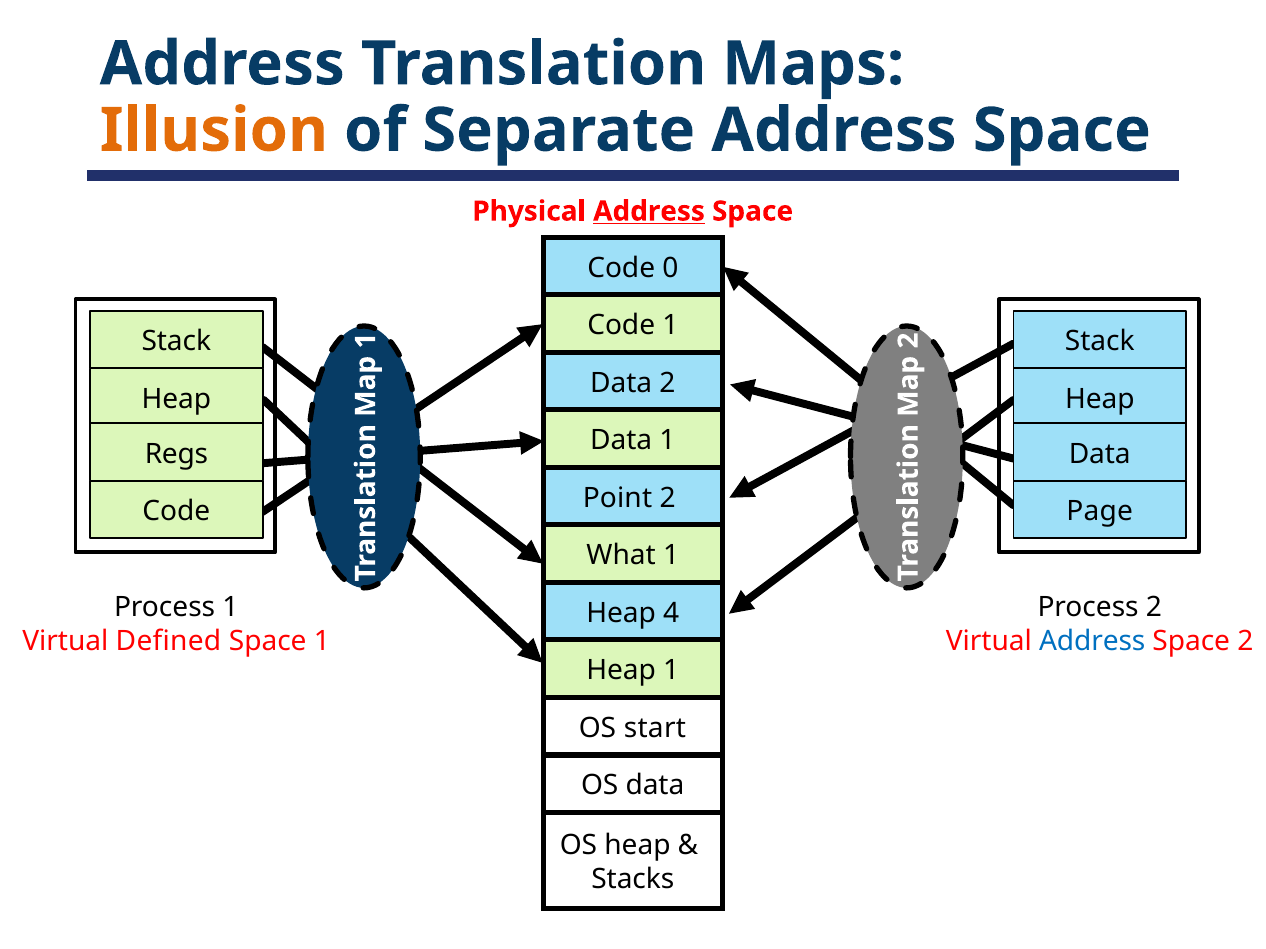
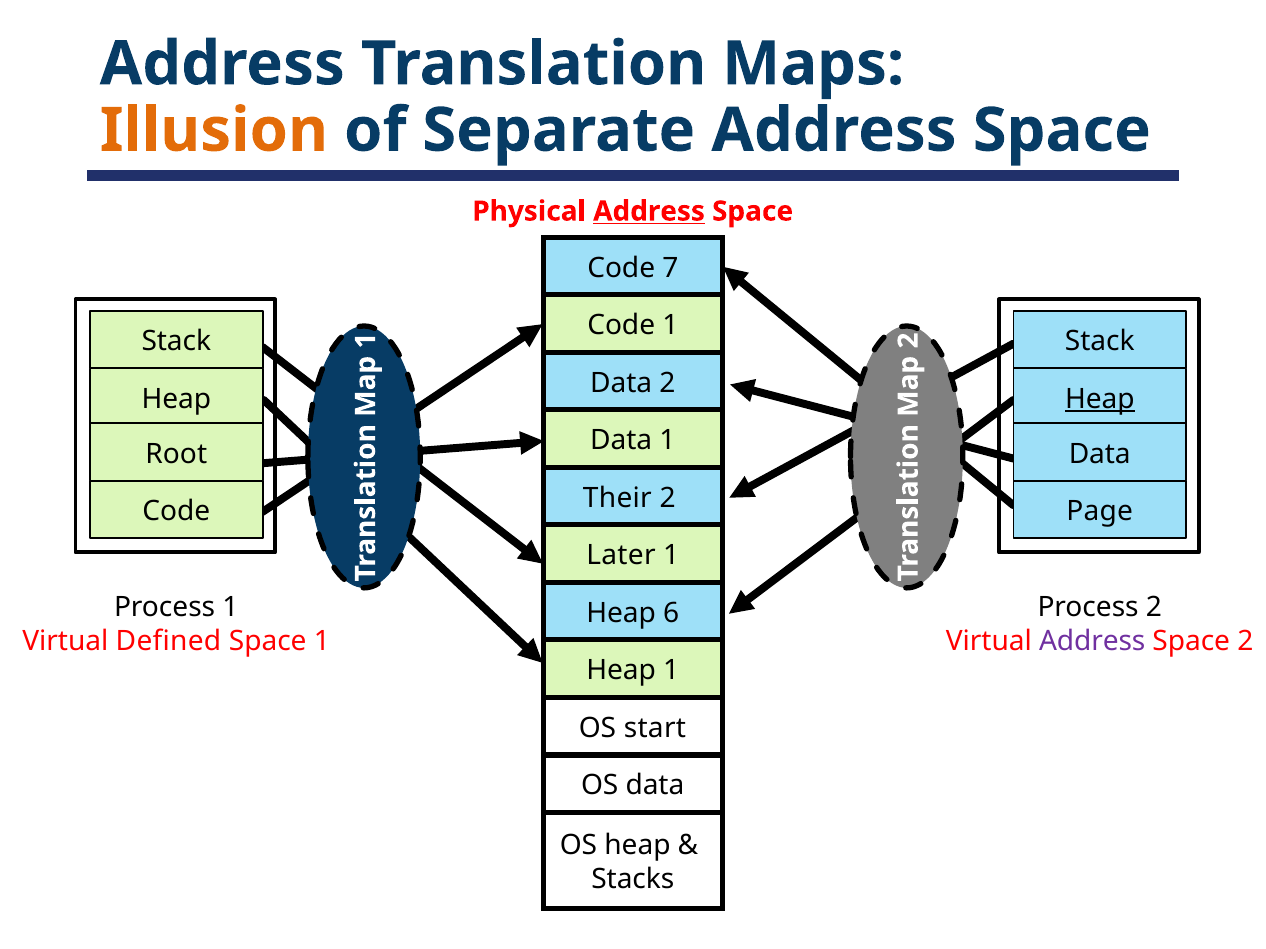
0: 0 -> 7 (670, 268)
Heap underline: none -> present (1100, 399)
Regs: Regs -> Root (176, 454)
Point: Point -> Their (617, 498)
What: What -> Later (621, 556)
4: 4 -> 6 (671, 613)
Address colour: blue -> purple (1092, 641)
